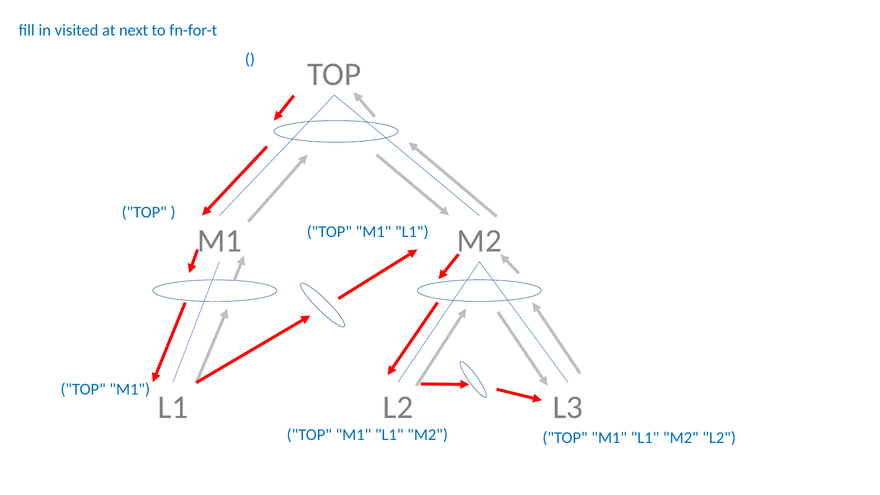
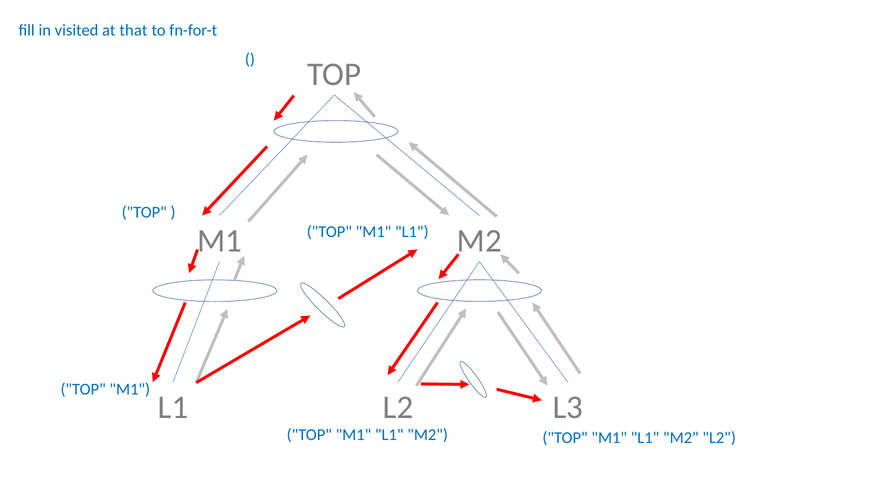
next: next -> that (133, 30)
